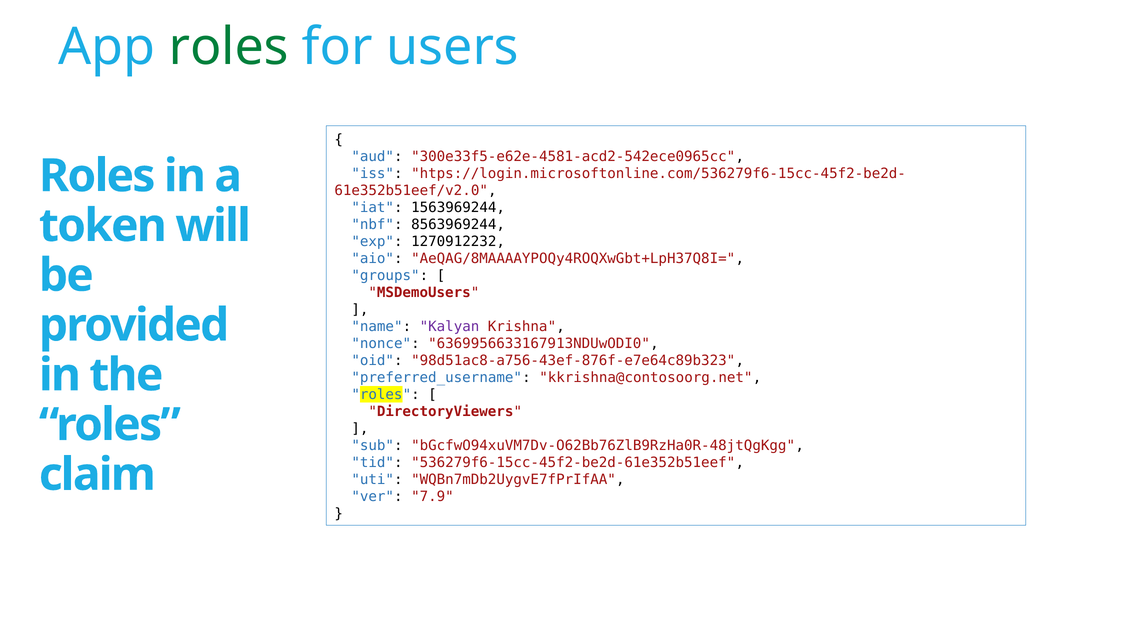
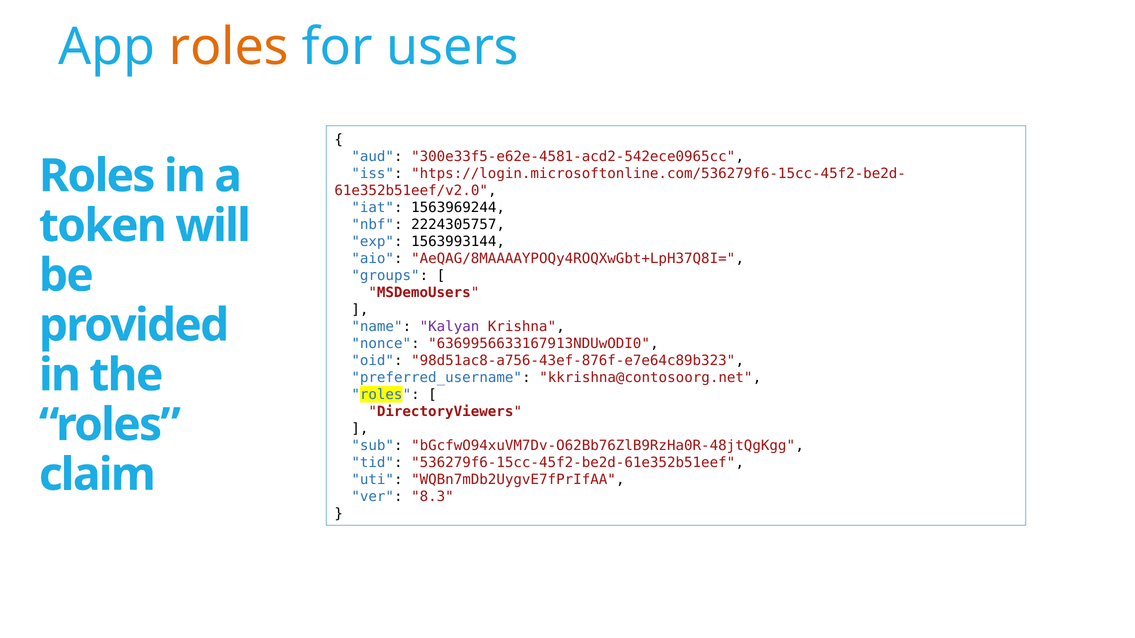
roles colour: green -> orange (229, 47)
8563969244: 8563969244 -> 2224305757 (458, 225)
1270912232: 1270912232 -> 1563993144 (458, 242)
7.9: 7.9 -> 8.3 (432, 497)
